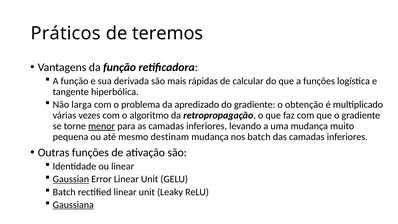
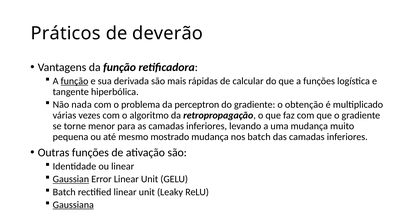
teremos: teremos -> deverão (168, 33)
função underline: none -> present (75, 81)
larga: larga -> nada (82, 105)
apredizado: apredizado -> perceptron (197, 105)
menor underline: present -> none (102, 126)
destinam: destinam -> mostrado (170, 137)
